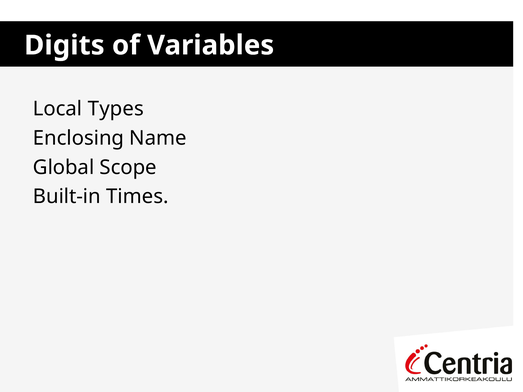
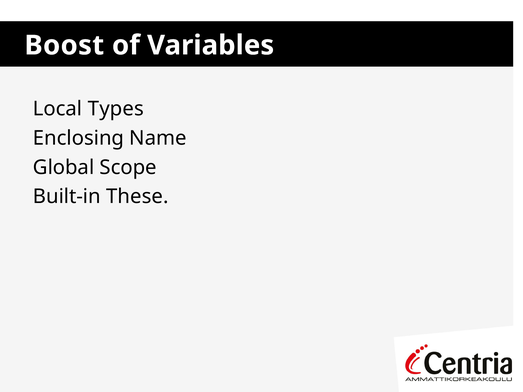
Digits: Digits -> Boost (64, 45)
Times: Times -> These (137, 197)
